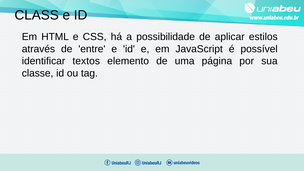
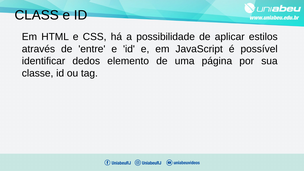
textos: textos -> dedos (86, 61)
